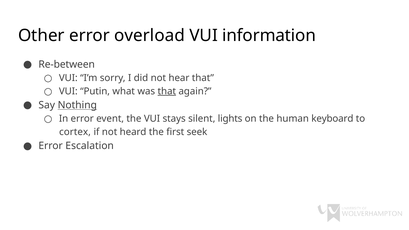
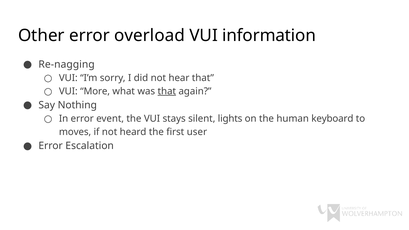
Re-between: Re-between -> Re-nagging (67, 64)
Putin: Putin -> More (95, 91)
Nothing underline: present -> none (77, 105)
cortex: cortex -> moves (75, 132)
seek: seek -> user (197, 132)
